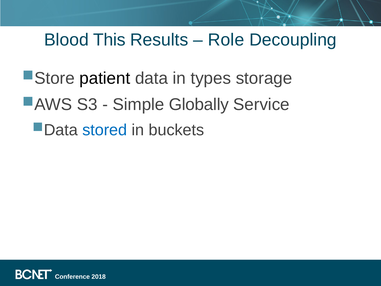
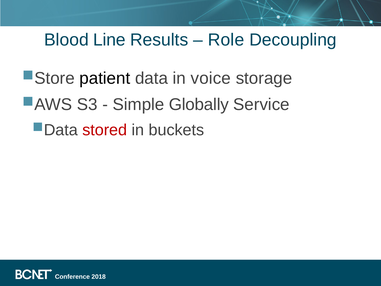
This: This -> Line (109, 40)
types: types -> voice (211, 78)
stored colour: blue -> red (105, 130)
